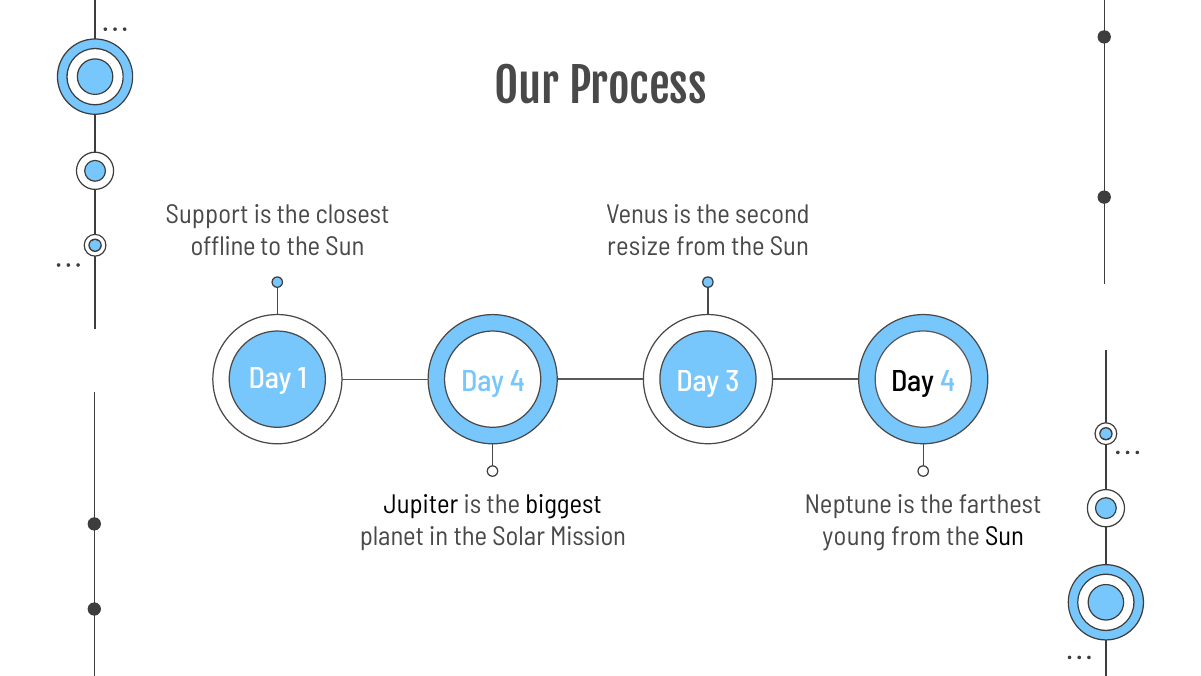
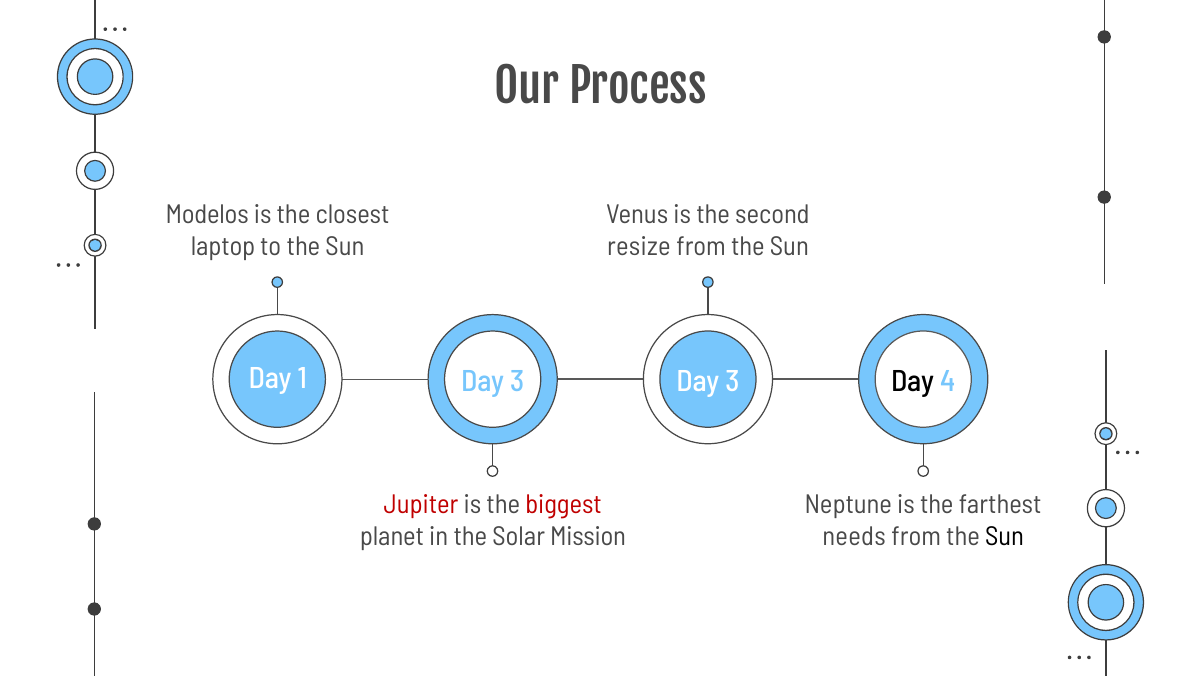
Support: Support -> Modelos (207, 214)
offline: offline -> laptop (223, 246)
1 Day 4: 4 -> 3 (517, 381)
Jupiter colour: black -> red (421, 504)
biggest colour: black -> red (564, 504)
young: young -> needs (854, 536)
